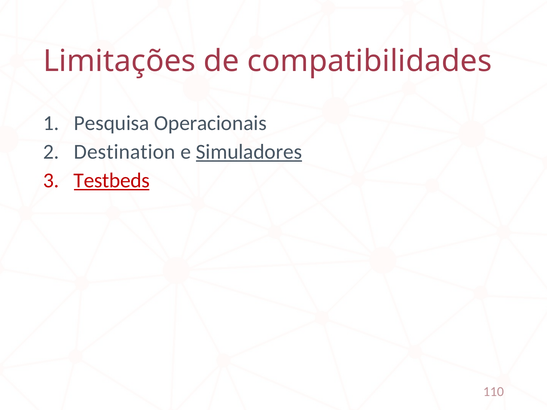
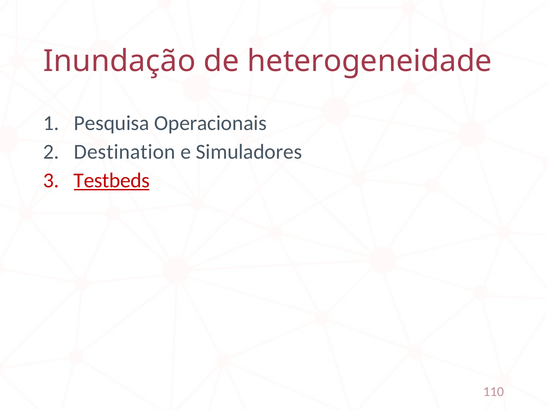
Limitações: Limitações -> Inundação (119, 61)
compatibilidades: compatibilidades -> heterogeneidade (370, 61)
Simuladores underline: present -> none (249, 152)
